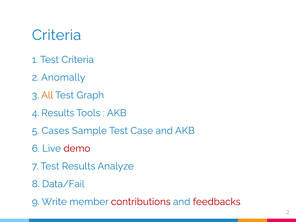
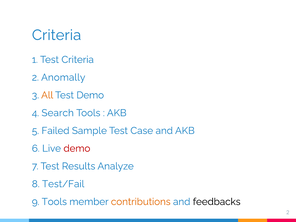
Test Graph: Graph -> Demo (90, 95)
4 Results: Results -> Search (58, 113)
Cases: Cases -> Failed (55, 131)
Data/Fail: Data/Fail -> Test/Fail (63, 184)
9 Write: Write -> Tools (54, 202)
contributions colour: red -> orange (141, 202)
feedbacks colour: red -> black (217, 202)
